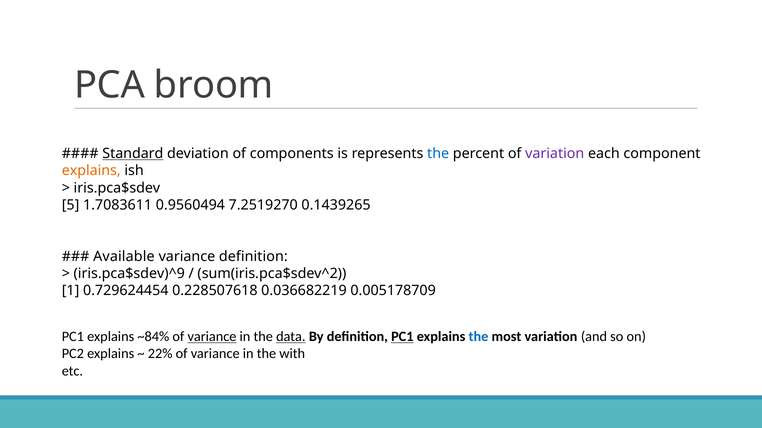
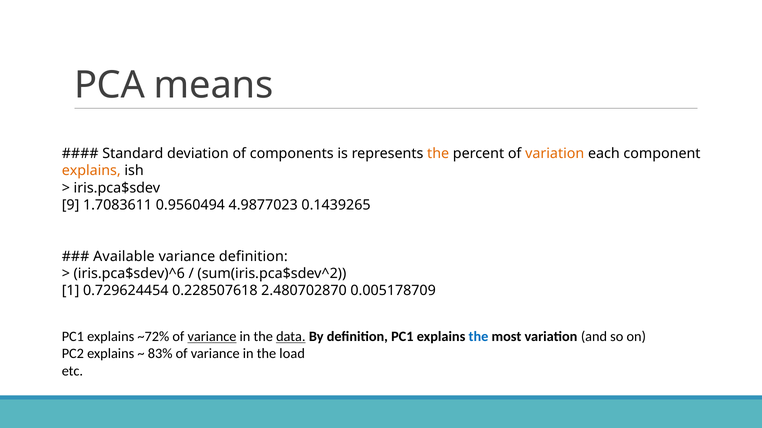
broom: broom -> means (214, 85)
Standard underline: present -> none (133, 154)
the colour: blue -> orange (438, 154)
variation colour: purple -> orange (555, 154)
5: 5 -> 9 (71, 205)
7.2519270: 7.2519270 -> 4.9877023 (263, 205)
iris.pca$sdev)^9: iris.pca$sdev)^9 -> iris.pca$sdev)^6 (129, 274)
0.036682219: 0.036682219 -> 2.480702870 (304, 291)
~84%: ~84% -> ~72% (153, 337)
PC1 underline: present -> none (402, 337)
22%: 22% -> 83% (160, 354)
with: with -> load (292, 354)
